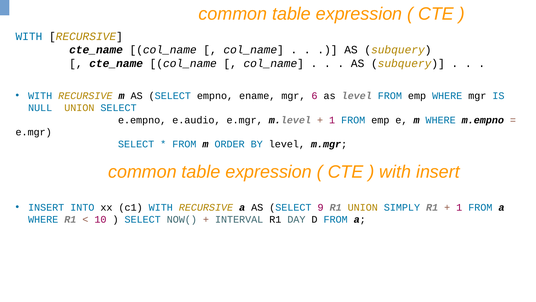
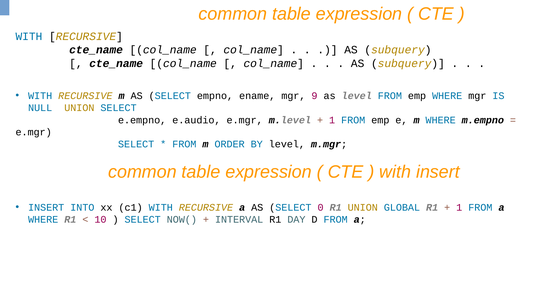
6: 6 -> 9 (315, 96)
9: 9 -> 0 (321, 207)
SIMPLY: SIMPLY -> GLOBAL (402, 207)
